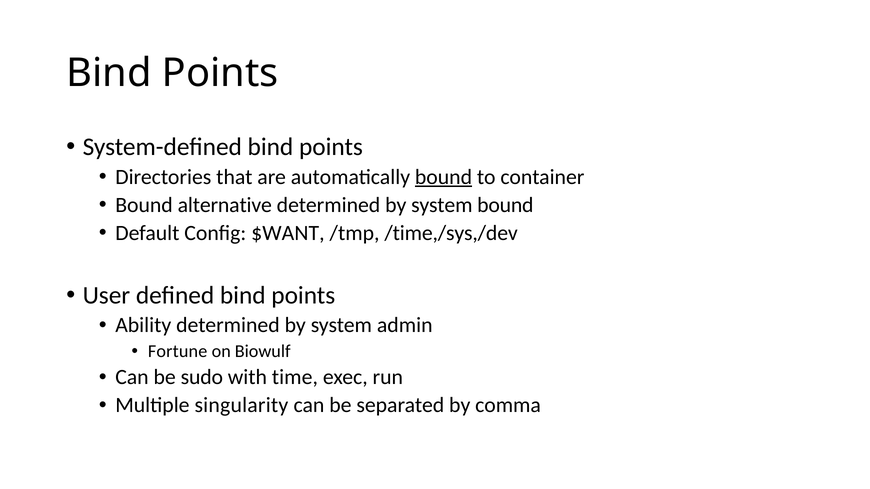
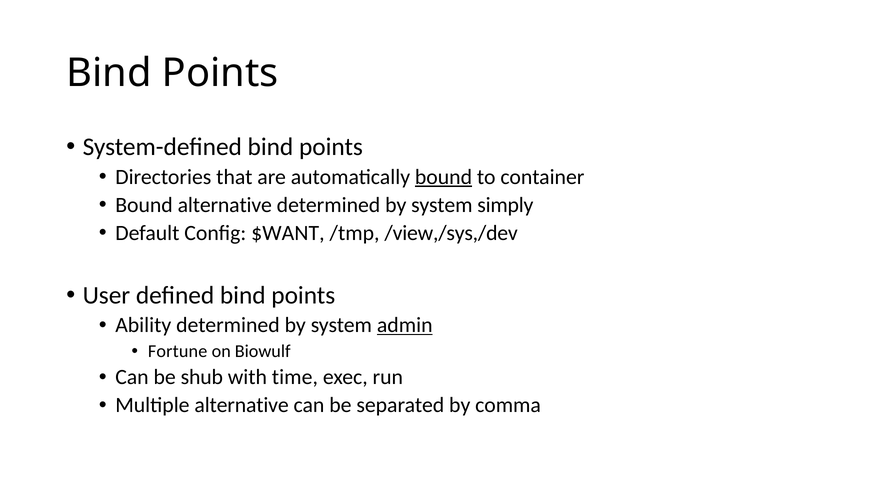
system bound: bound -> simply (505, 205)
/time,/sys,/dev: /time,/sys,/dev -> /view,/sys,/dev (451, 233)
admin underline: none -> present (405, 325)
sudo: sudo -> shub (202, 378)
Multiple singularity: singularity -> alternative (242, 406)
